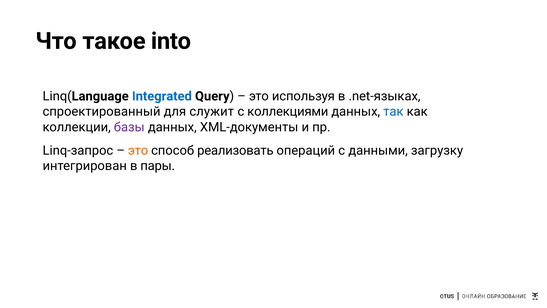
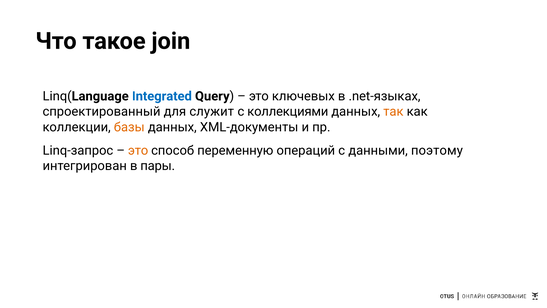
into: into -> join (171, 41)
используя: используя -> ключевых (303, 96)
так colour: blue -> orange (393, 112)
базы colour: purple -> orange (129, 127)
реализовать: реализовать -> переменную (235, 150)
загрузку: загрузку -> поэтому (437, 150)
